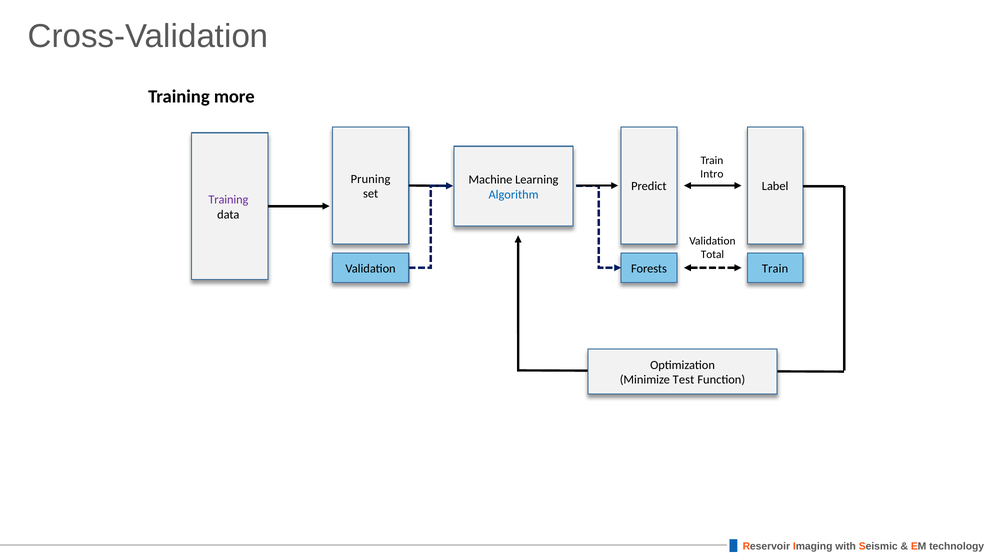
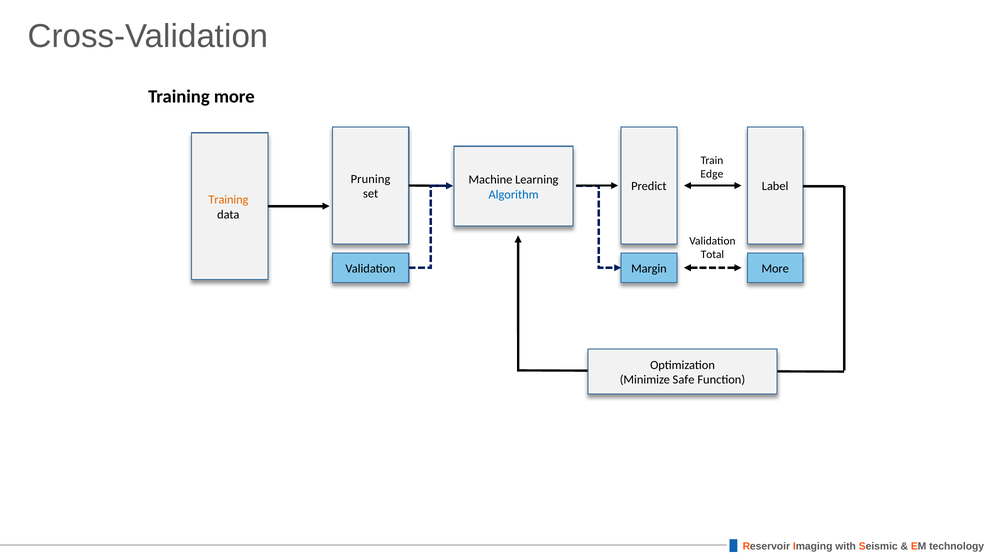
Intro: Intro -> Edge (712, 174)
Training colour: purple -> orange (228, 200)
Forests: Forests -> Margin (649, 269)
Train: Train -> More (775, 269)
Test: Test -> Safe (684, 380)
